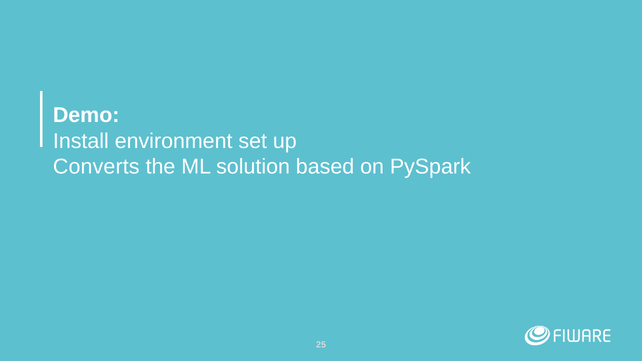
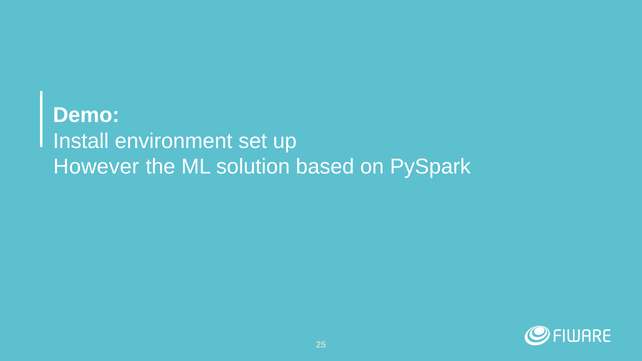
Converts: Converts -> However (96, 167)
